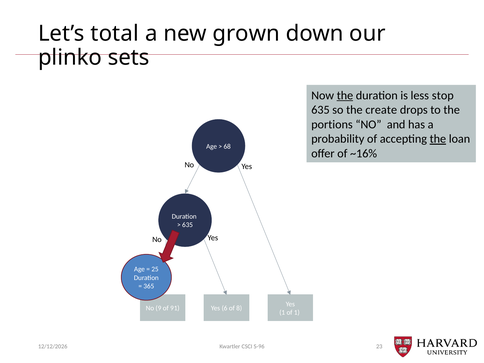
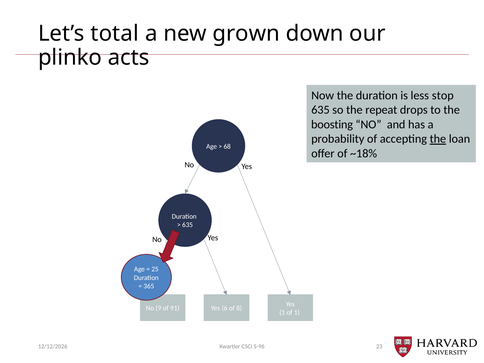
sets: sets -> acts (129, 58)
the underline: present -> none (345, 95)
create: create -> repeat (381, 110)
portions: portions -> boosting (332, 124)
~16%: ~16% -> ~18% (364, 153)
